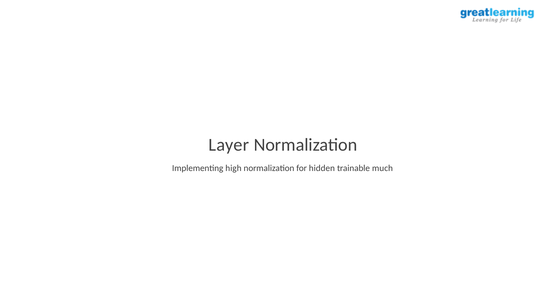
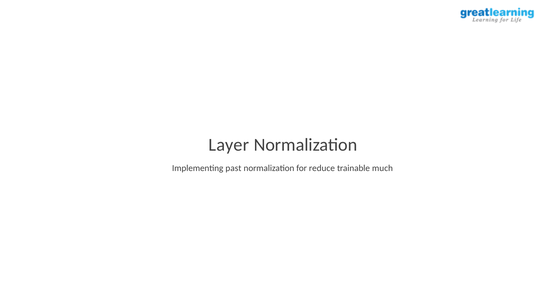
high: high -> past (233, 168)
hidden: hidden -> reduce (322, 168)
